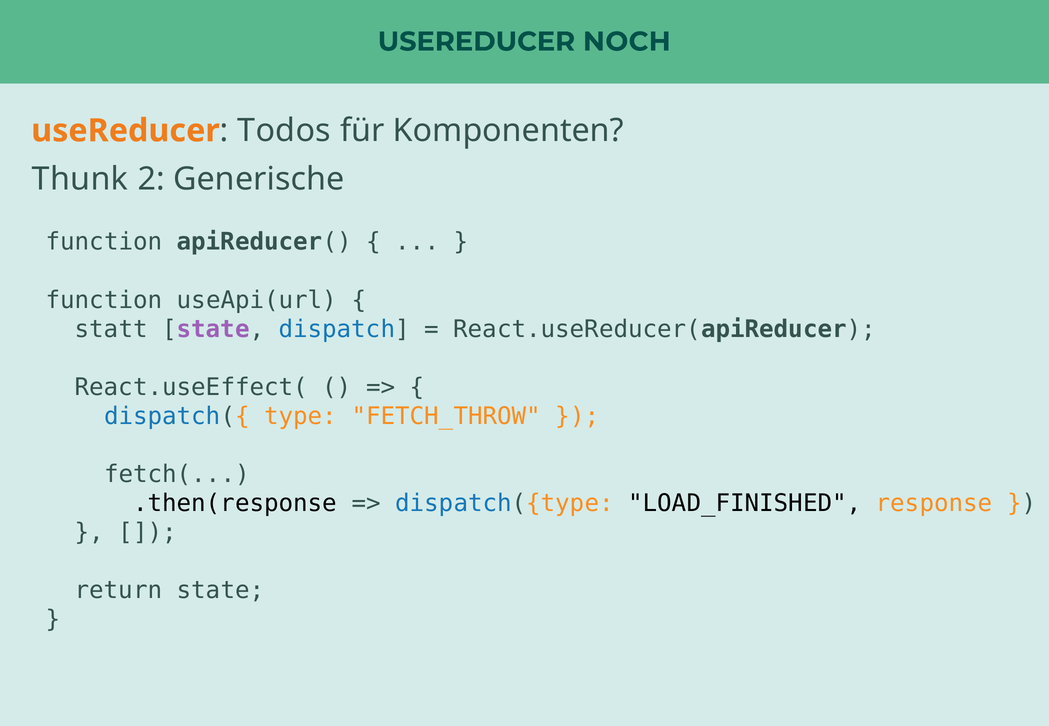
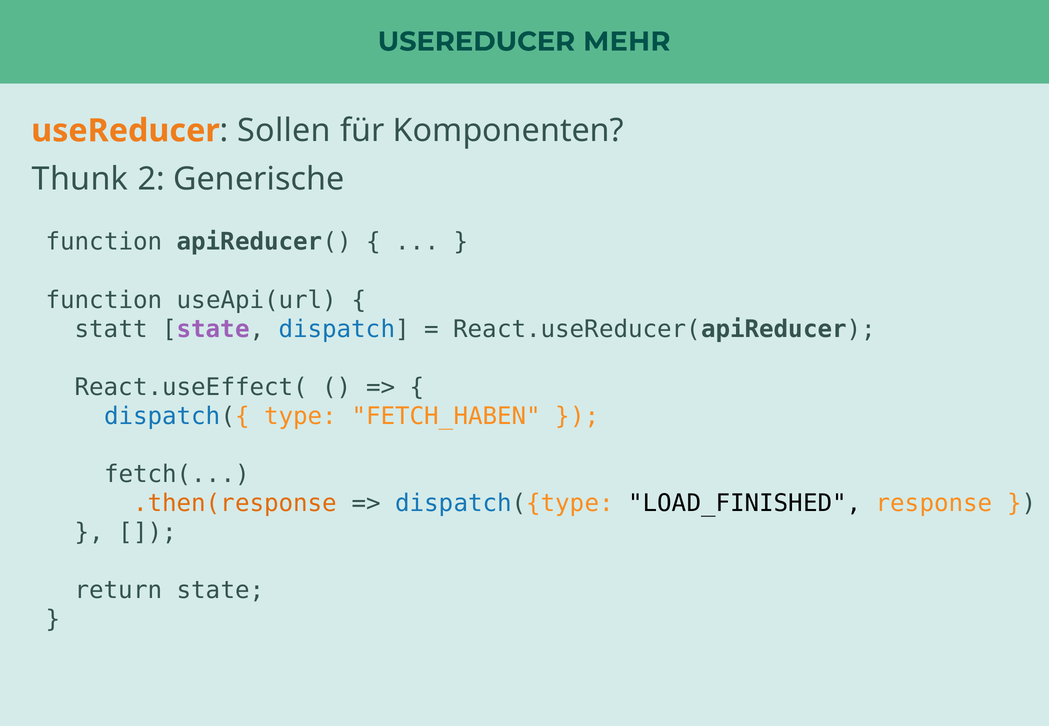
NOCH: NOCH -> MEHR (627, 42)
Todos: Todos -> Sollen (284, 131)
FETCH_THROW: FETCH_THROW -> FETCH_HABEN (446, 416)
.then(response colour: black -> orange (235, 503)
